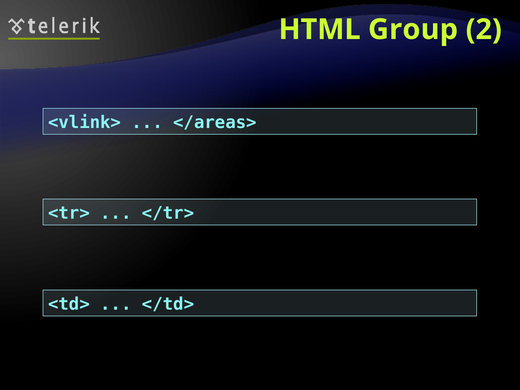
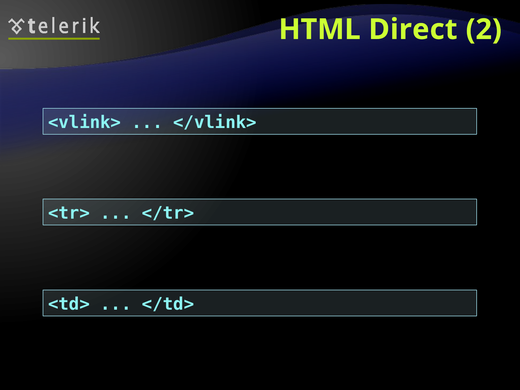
Group: Group -> Direct (413, 29)
</areas>: </areas> -> </vlink> (215, 122)
